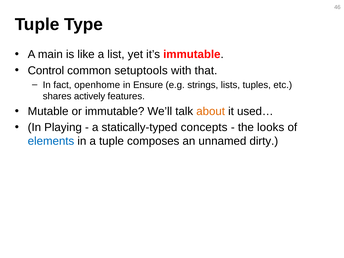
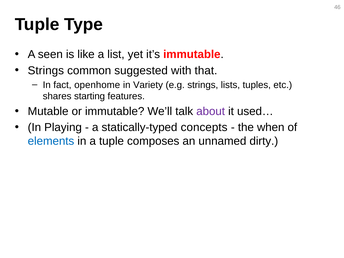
main: main -> seen (50, 54)
Control: Control -> Strings (46, 70)
setuptools: setuptools -> suggested (141, 70)
Ensure: Ensure -> Variety (148, 85)
actively: actively -> starting (90, 96)
about colour: orange -> purple (211, 111)
looks: looks -> when (271, 127)
